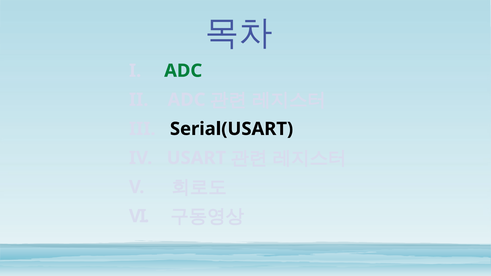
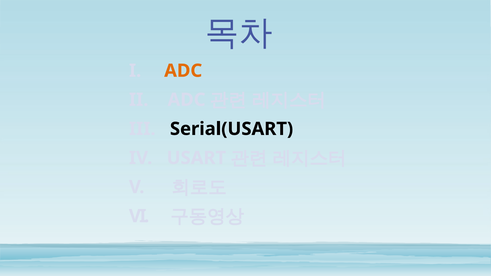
ADC colour: green -> orange (183, 71)
